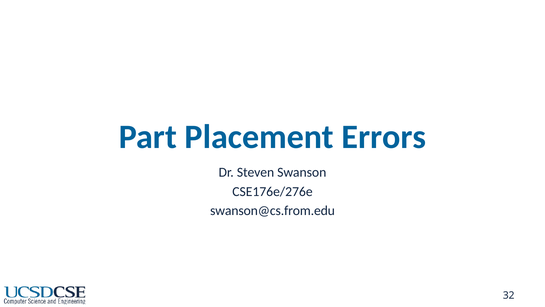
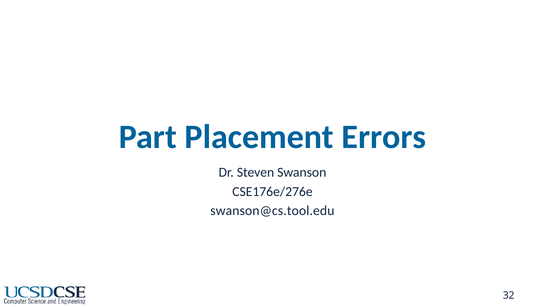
swanson@cs.from.edu: swanson@cs.from.edu -> swanson@cs.tool.edu (272, 210)
